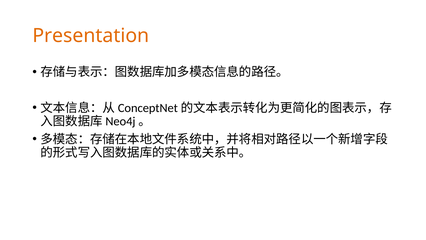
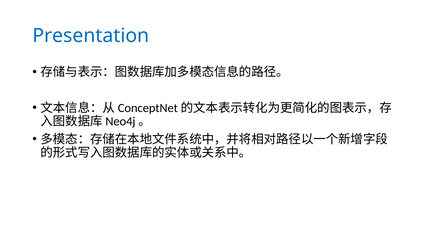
Presentation colour: orange -> blue (91, 36)
